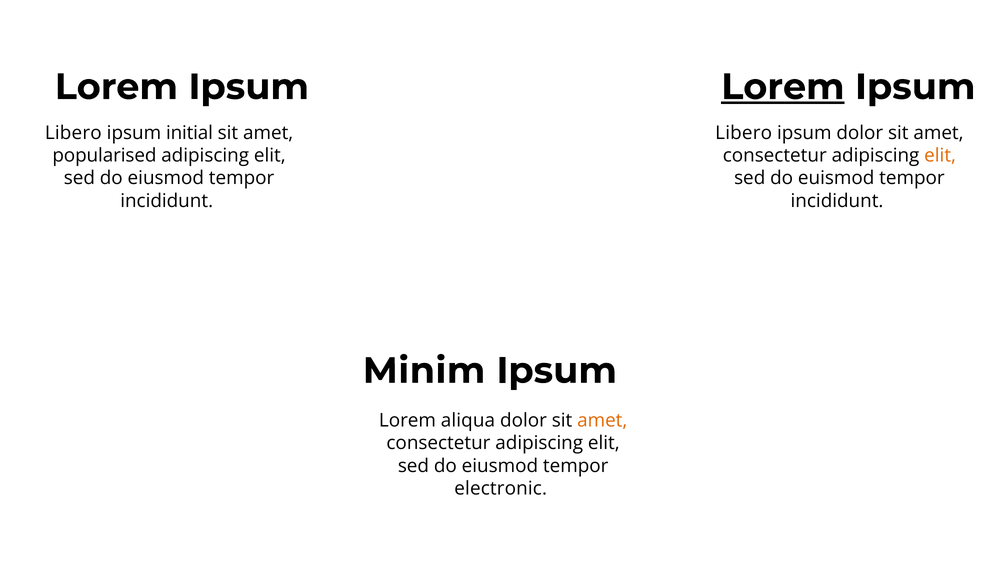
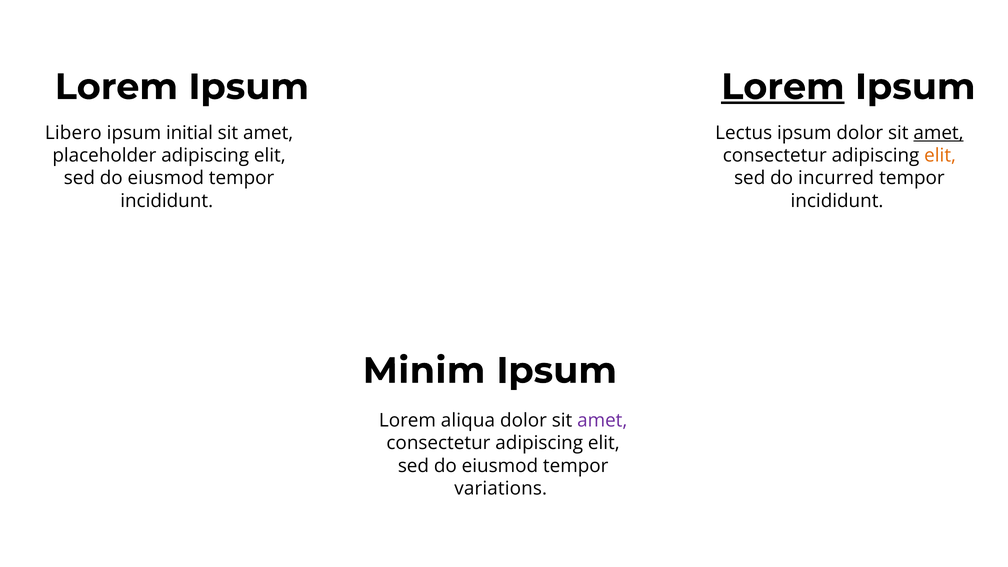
Libero: Libero -> Lectus (744, 133)
amet underline: none -> present (939, 133)
popularised: popularised -> placeholder (104, 156)
euismod: euismod -> incurred (836, 178)
amet colour: orange -> purple (602, 420)
electronic: electronic -> variations (501, 489)
